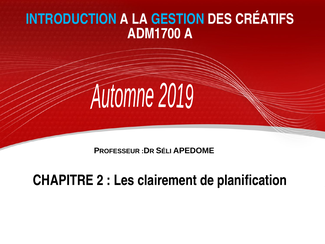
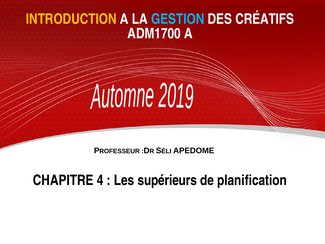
INTRODUCTION colour: light blue -> yellow (71, 19)
2: 2 -> 4 (100, 180)
clairement: clairement -> supérieurs (167, 180)
